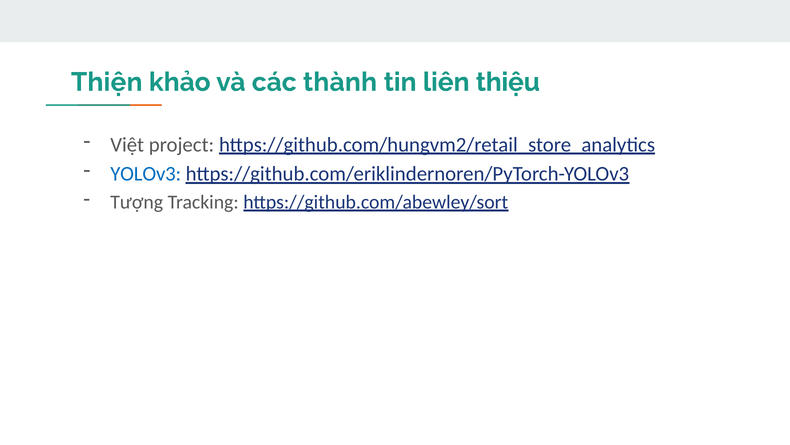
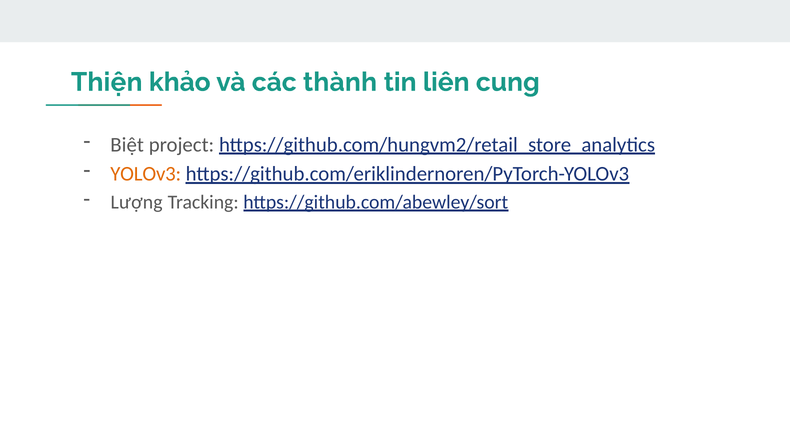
thiệu: thiệu -> cung (508, 82)
Việt: Việt -> Biệt (127, 145)
YOLOv3 colour: blue -> orange (146, 174)
Tượng: Tượng -> Lượng (137, 202)
